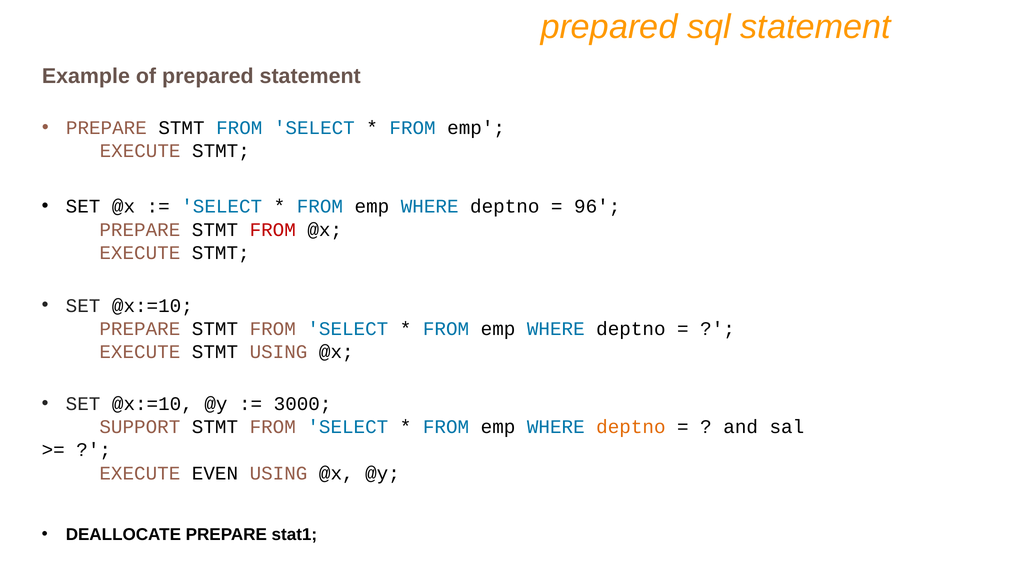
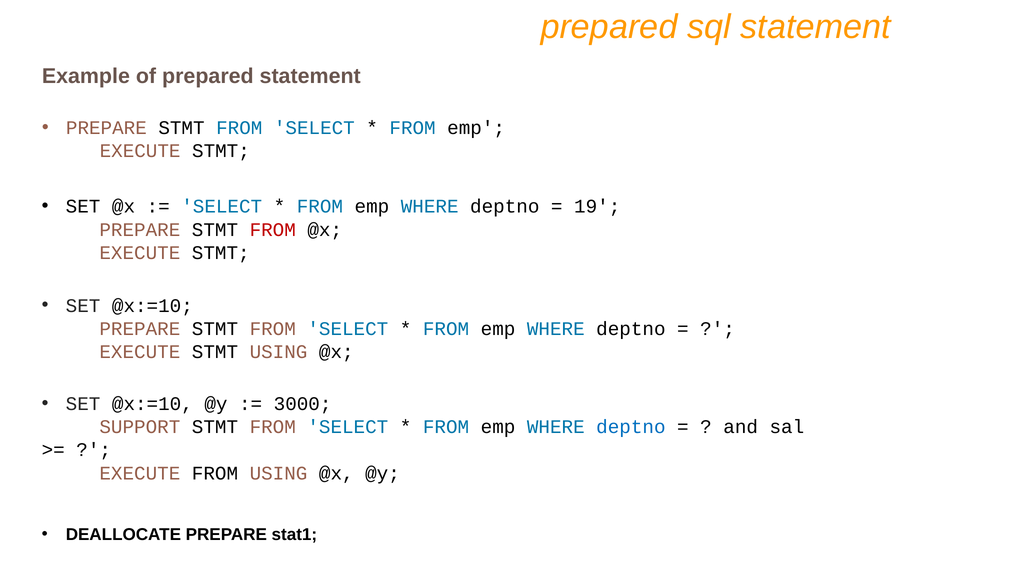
96: 96 -> 19 (597, 206)
deptno colour: orange -> blue (631, 427)
EXECUTE EVEN: EVEN -> FROM (215, 473)
